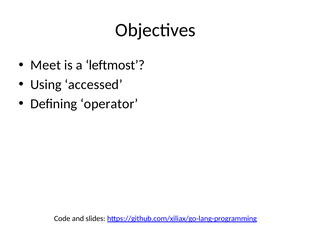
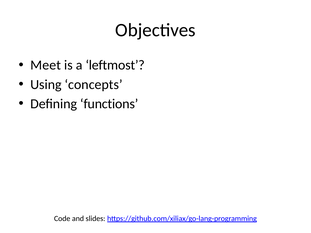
accessed: accessed -> concepts (94, 85)
operator: operator -> functions (109, 104)
